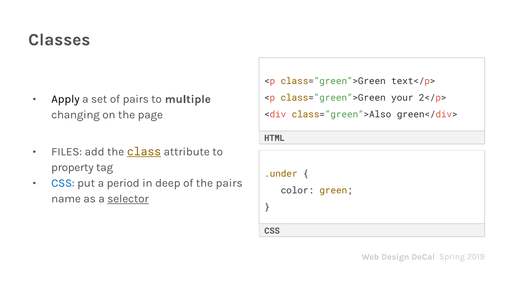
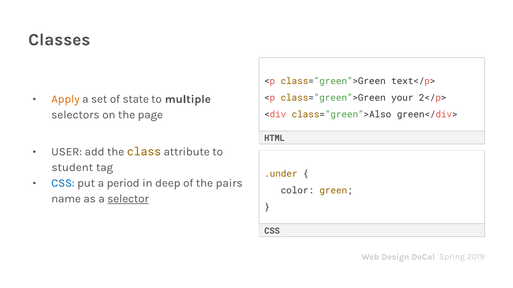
Apply colour: black -> orange (65, 99)
of pairs: pairs -> state (136, 99)
changing: changing -> selectors (75, 115)
FILES: FILES -> USER (67, 152)
class underline: present -> none (144, 152)
property: property -> student (72, 168)
